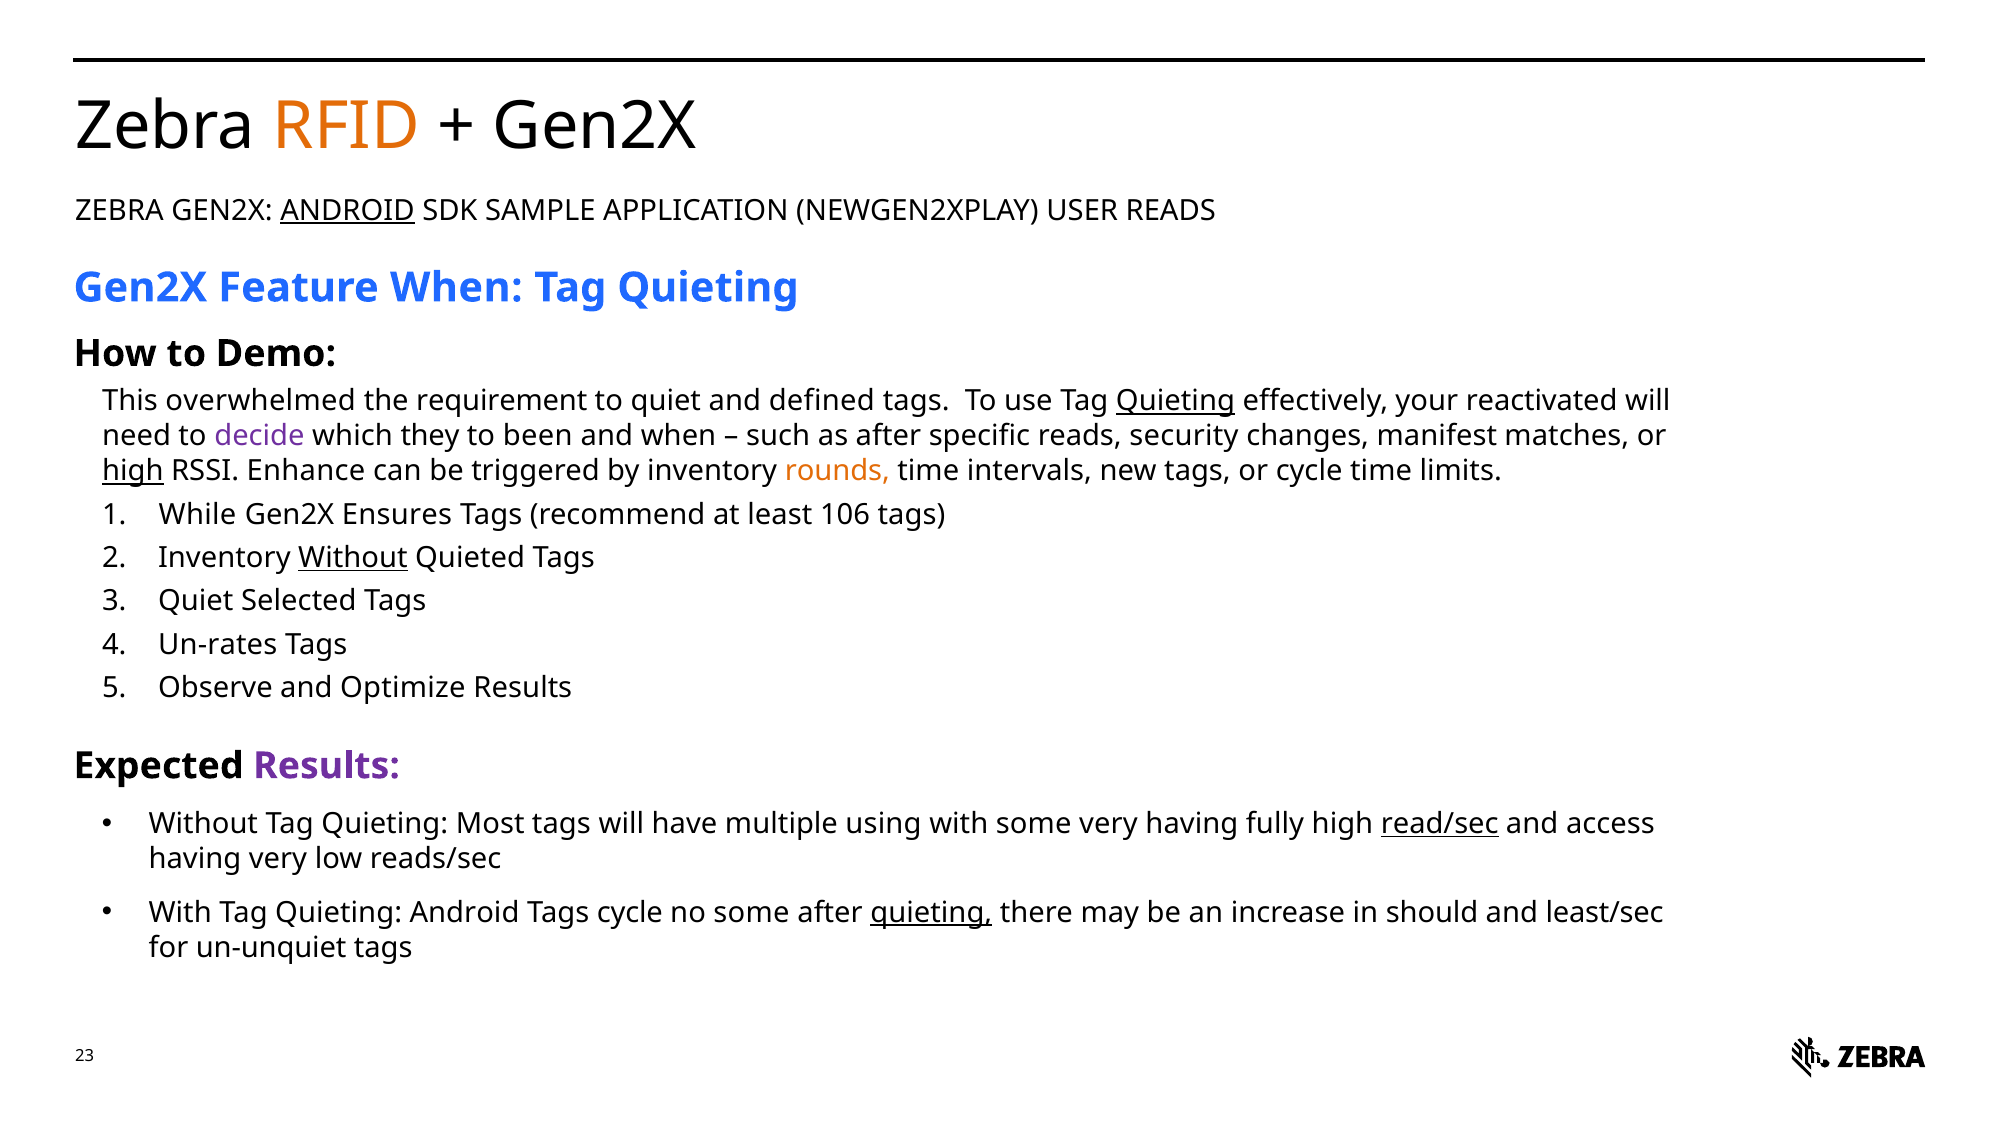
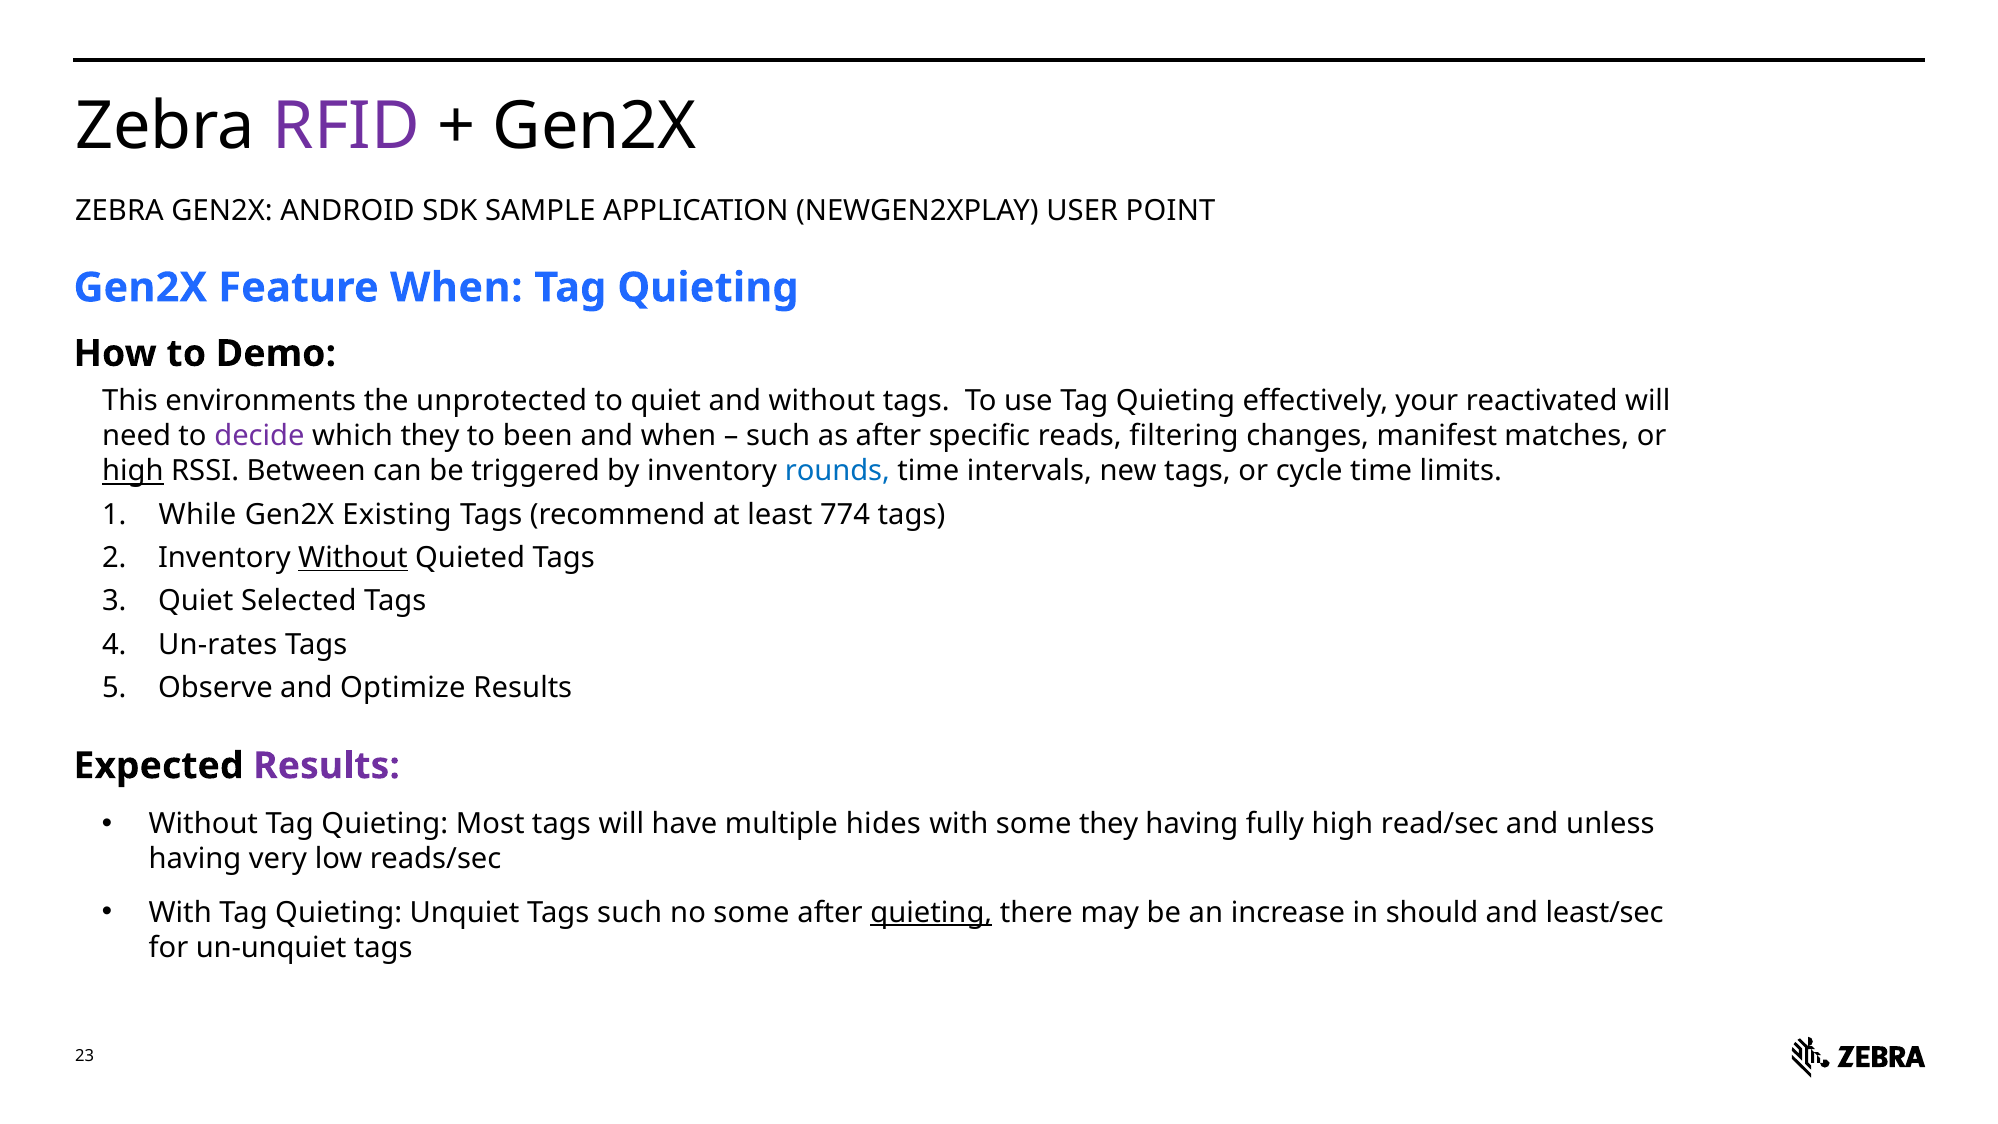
RFID colour: orange -> purple (346, 127)
ANDROID underline: present -> none (347, 211)
USER READS: READS -> POINT (1171, 211)
overwhelmed: overwhelmed -> environments (261, 401)
requirement: requirement -> unprotected (502, 401)
and defined: defined -> without (822, 401)
Quieting underline: present -> none (1175, 401)
security: security -> filtering (1184, 436)
Enhance: Enhance -> Between (306, 471)
rounds colour: orange -> blue (837, 471)
Ensures: Ensures -> Existing (397, 515)
106: 106 -> 774 (845, 515)
using: using -> hides (883, 824)
some very: very -> they (1109, 824)
read/sec underline: present -> none (1440, 824)
access: access -> unless (1610, 824)
Quieting Android: Android -> Unquiet (464, 913)
Tags cycle: cycle -> such (630, 913)
